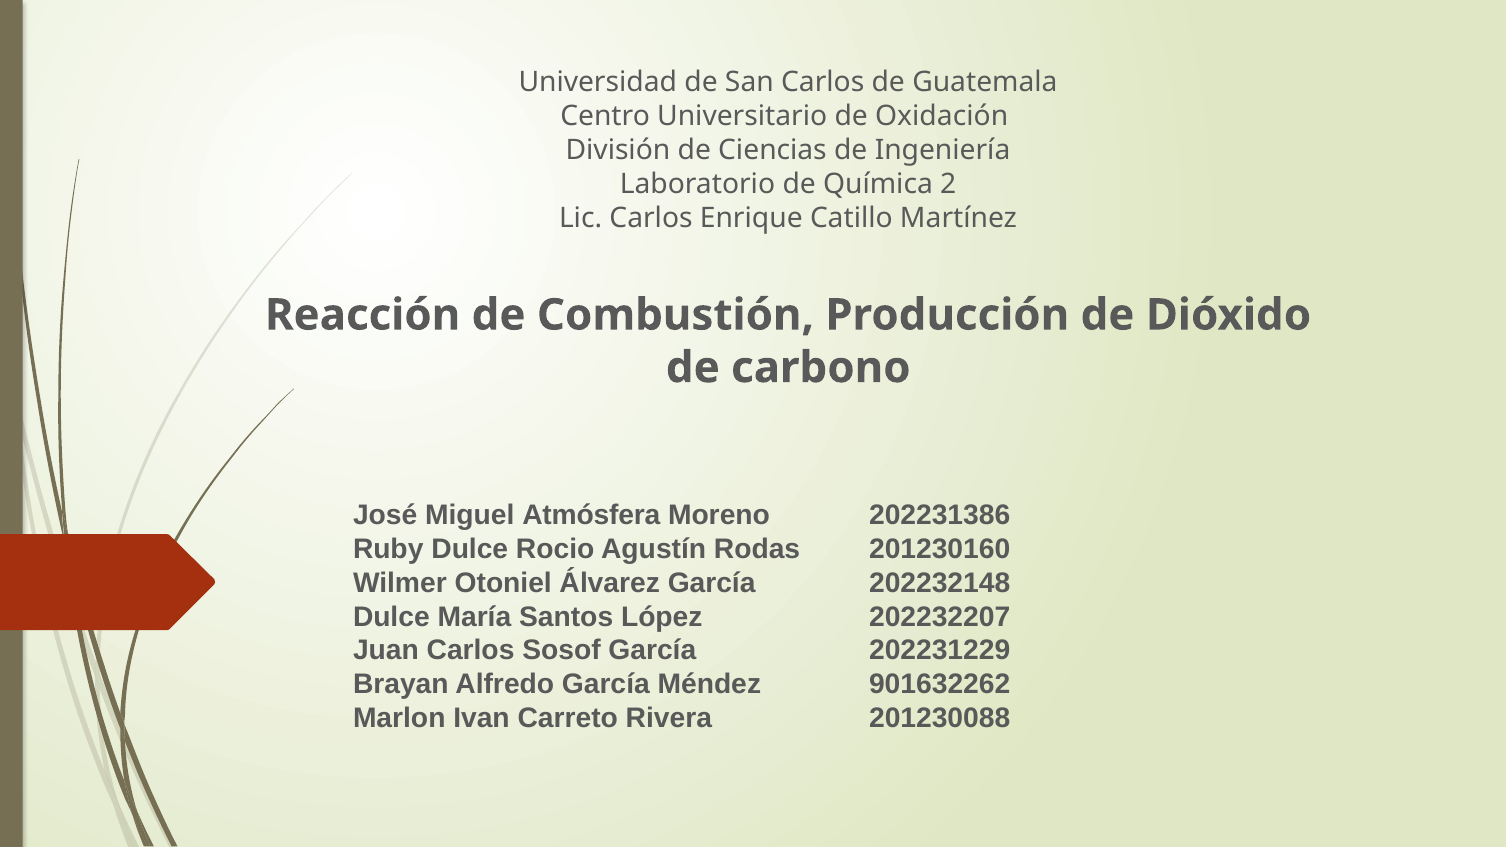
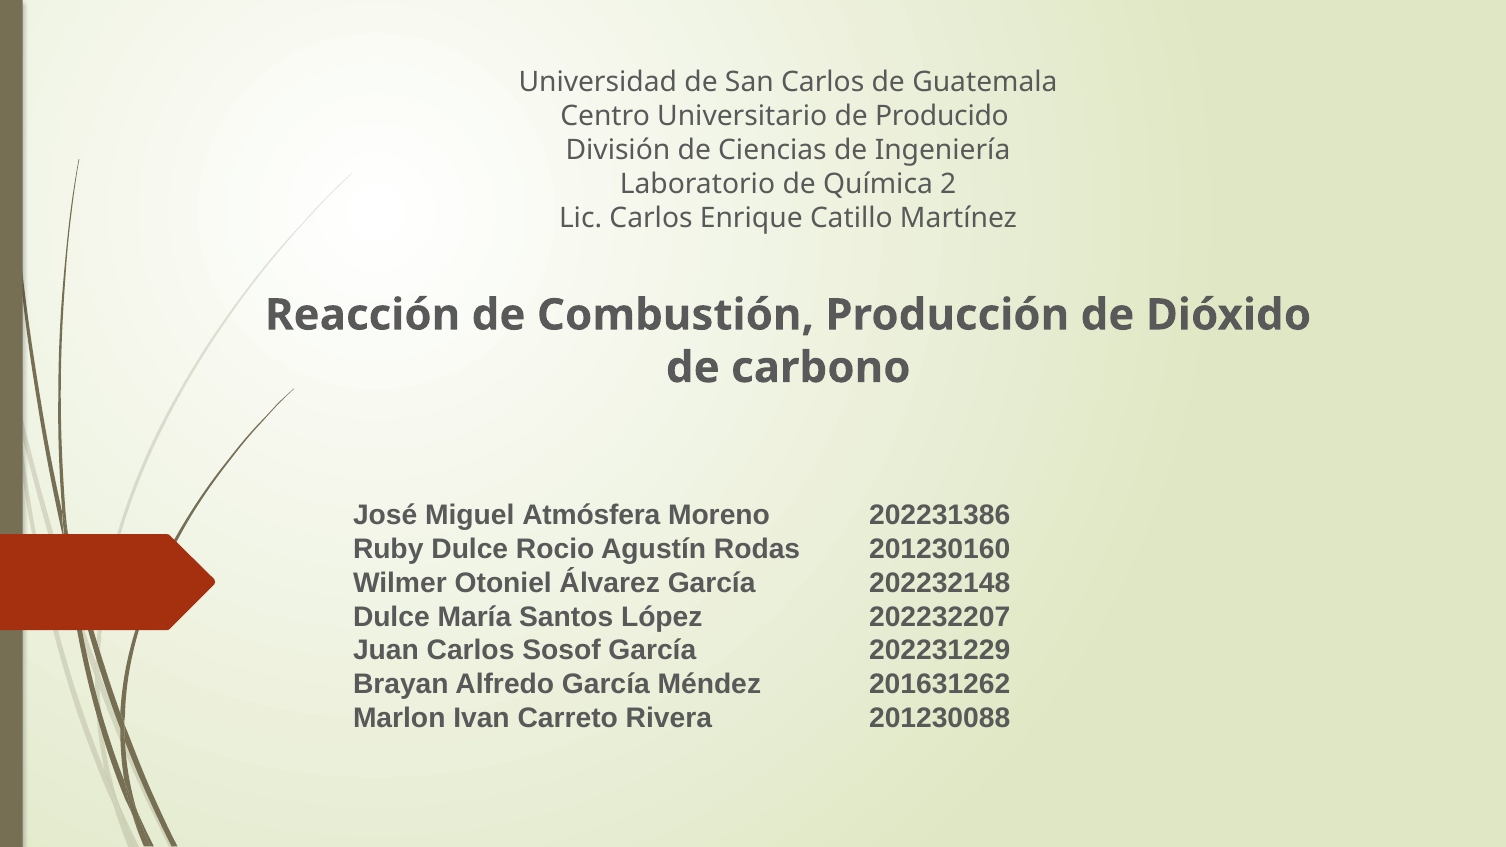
Oxidación: Oxidación -> Producido (942, 117)
901632262: 901632262 -> 201631262 (940, 685)
